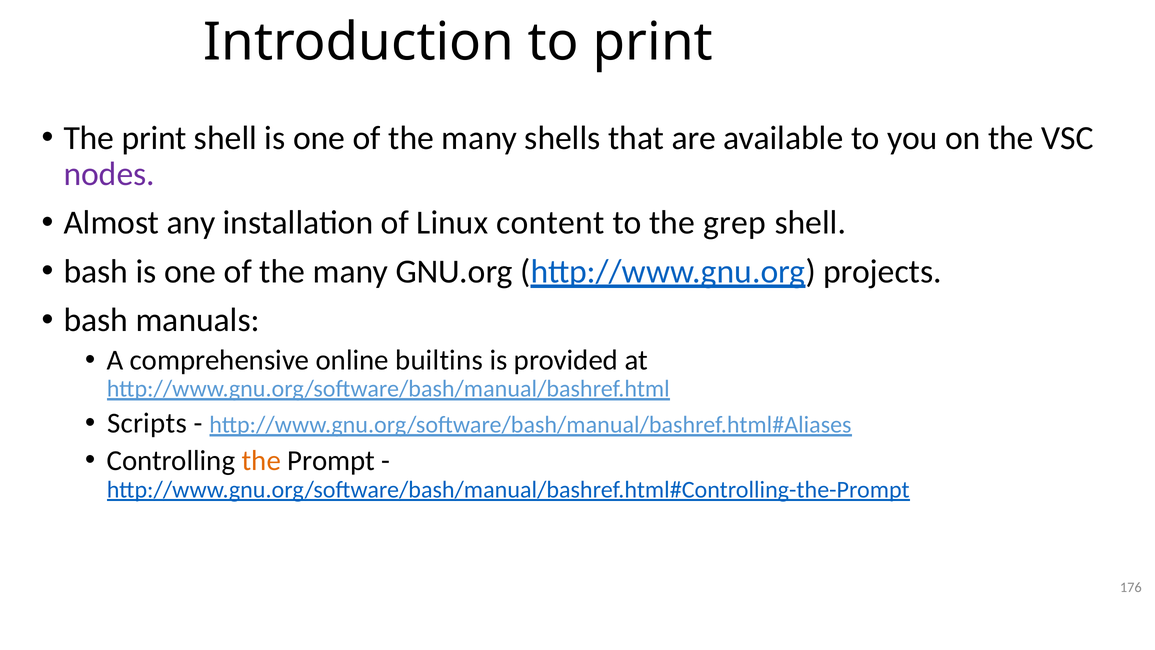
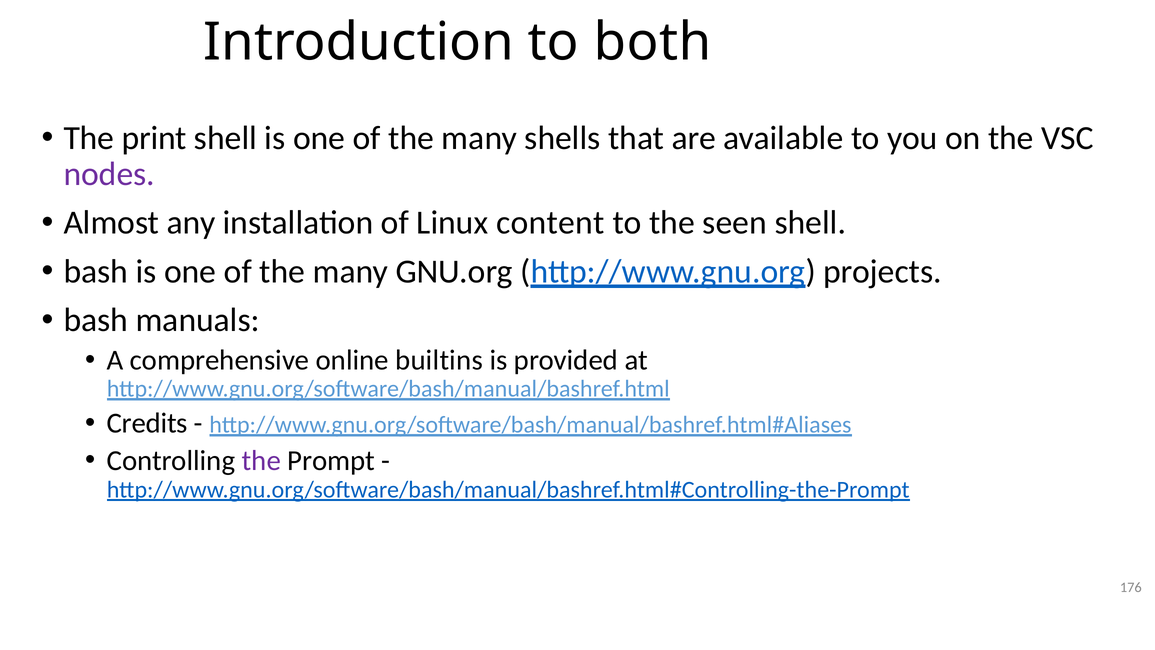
to print: print -> both (653, 42)
grep: grep -> seen (735, 223)
Scripts: Scripts -> Credits (147, 423)
the colour: orange -> purple (261, 460)
